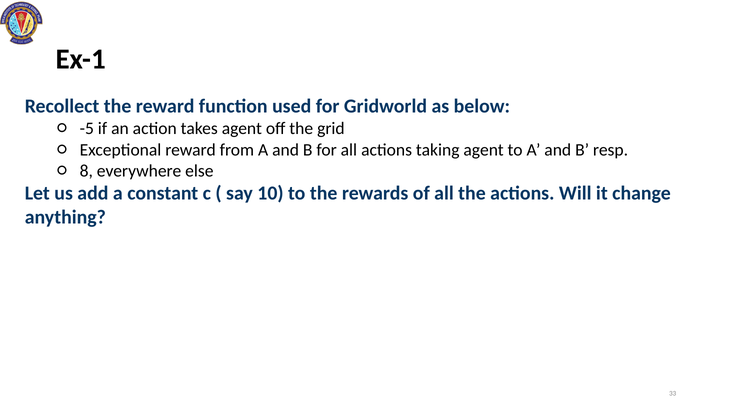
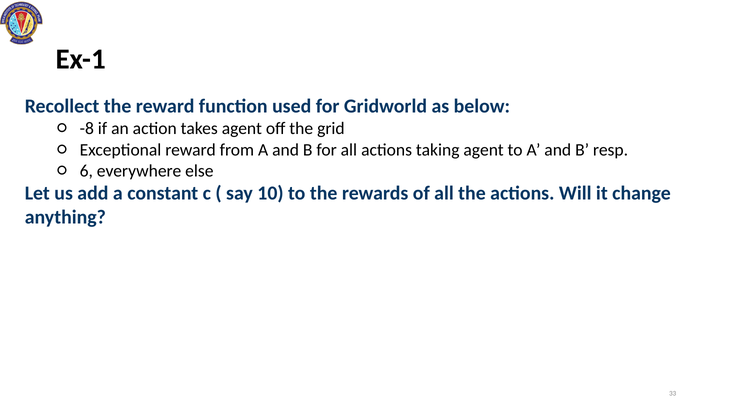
-5: -5 -> -8 (87, 129)
8: 8 -> 6 (86, 171)
